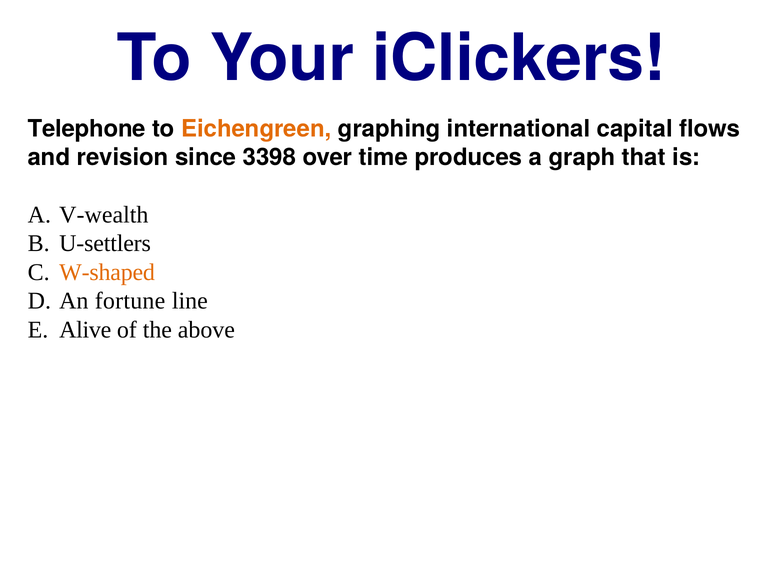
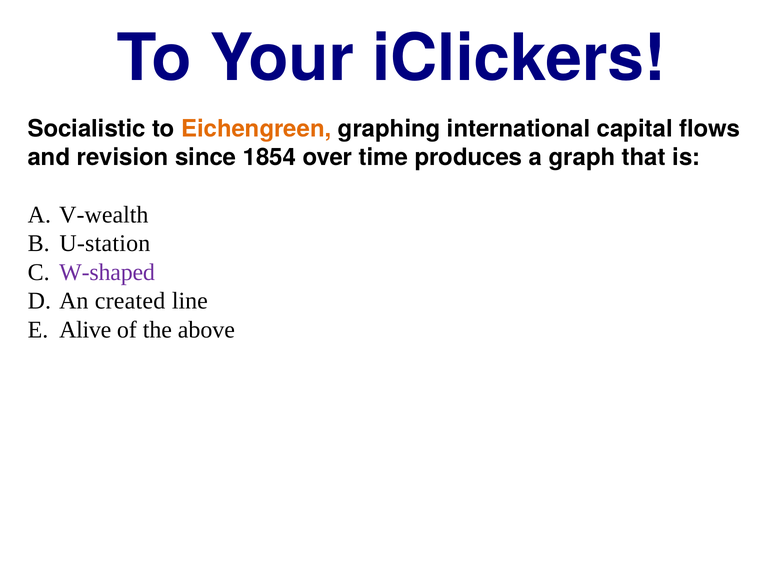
Telephone: Telephone -> Socialistic (87, 129)
3398: 3398 -> 1854 (269, 157)
U-settlers: U-settlers -> U-station (105, 244)
W-shaped colour: orange -> purple (107, 272)
fortune: fortune -> created (130, 301)
